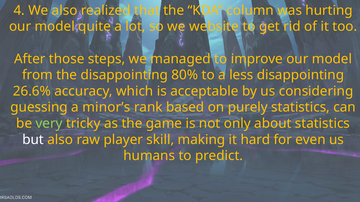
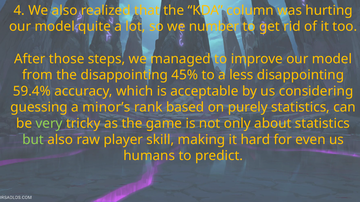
website: website -> number (214, 27)
80%: 80% -> 45% (185, 75)
26.6%: 26.6% -> 59.4% (32, 91)
but colour: white -> light green (33, 140)
